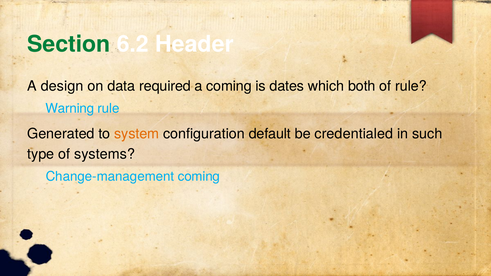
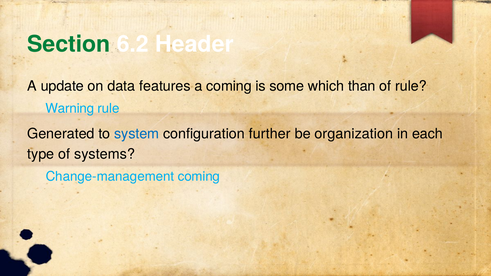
design: design -> update (62, 86)
required: required -> features (165, 86)
dates: dates -> some (287, 86)
both: both -> than (362, 86)
system colour: orange -> blue (137, 134)
default: default -> further (270, 134)
credentialed: credentialed -> organization (354, 134)
such: such -> each (427, 134)
